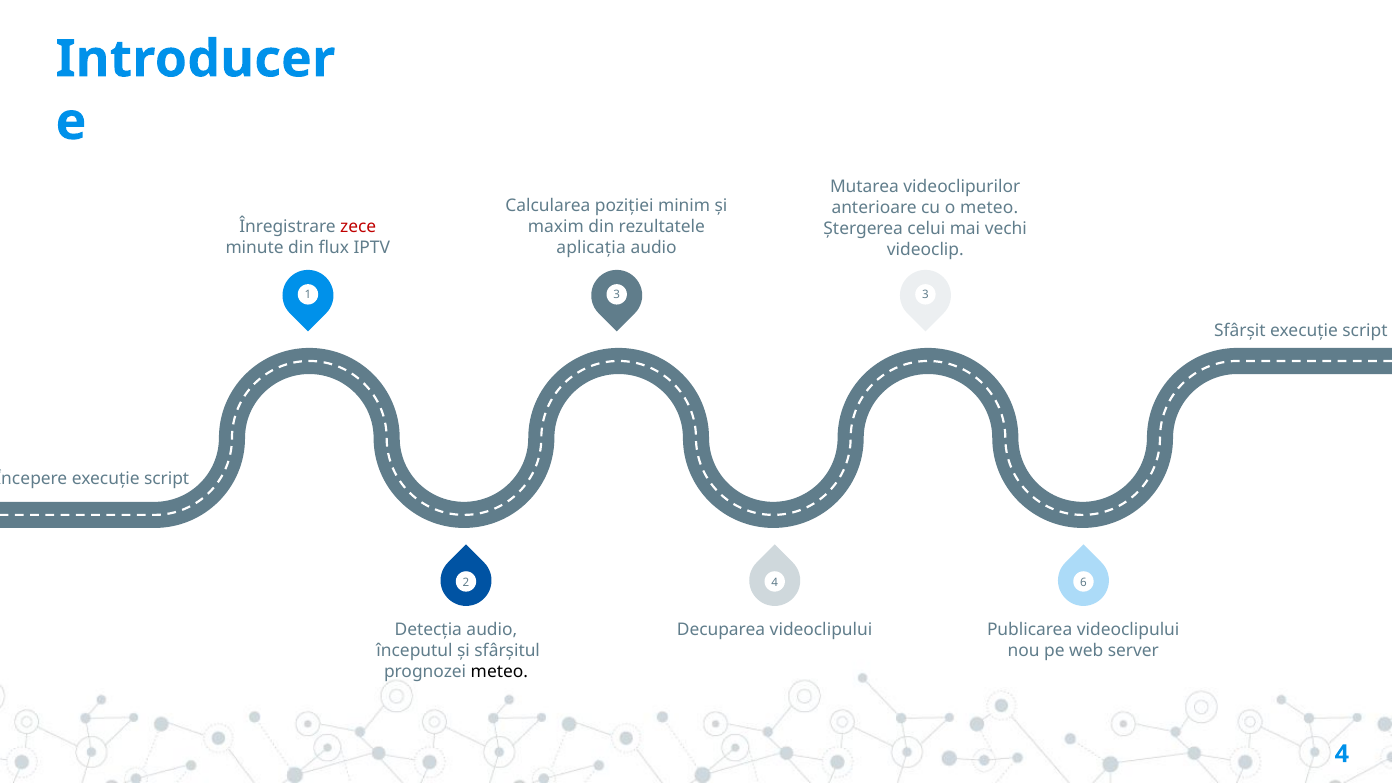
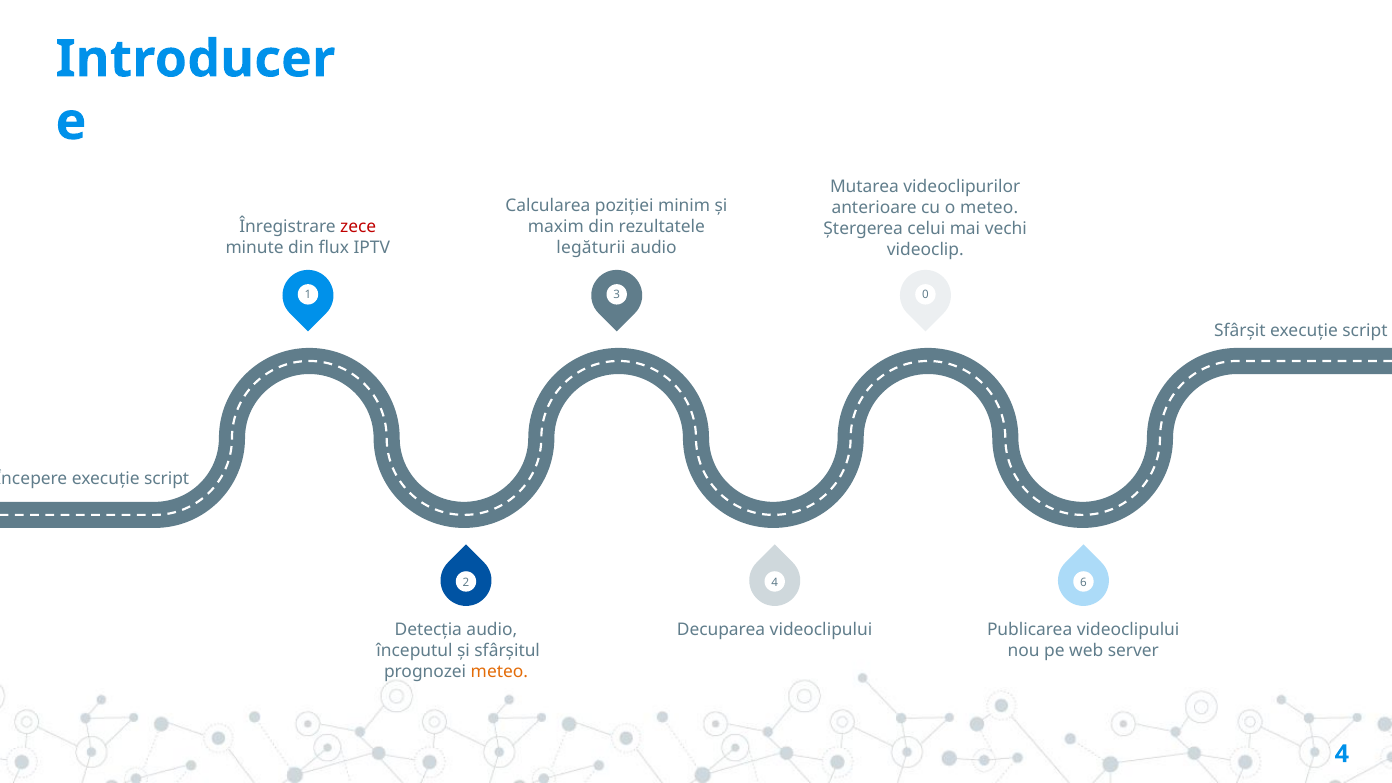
aplicația: aplicația -> legăturii (591, 248)
3 3: 3 -> 0 (925, 295)
meteo colour: black -> orange (499, 672)
